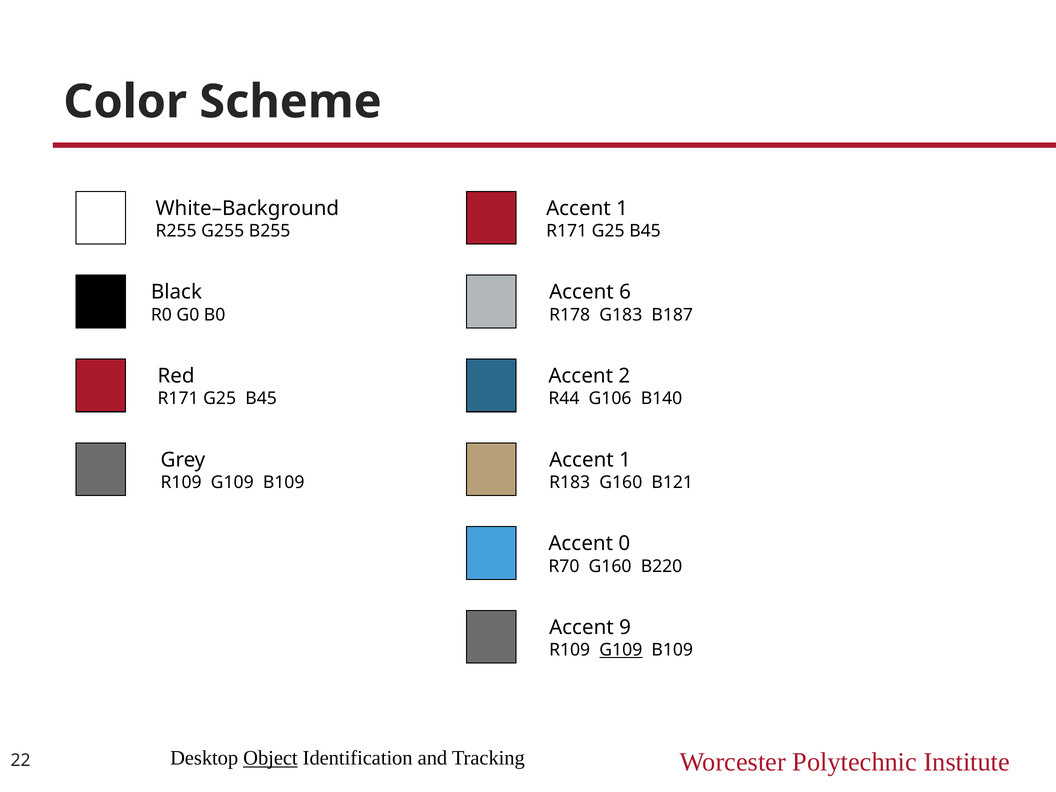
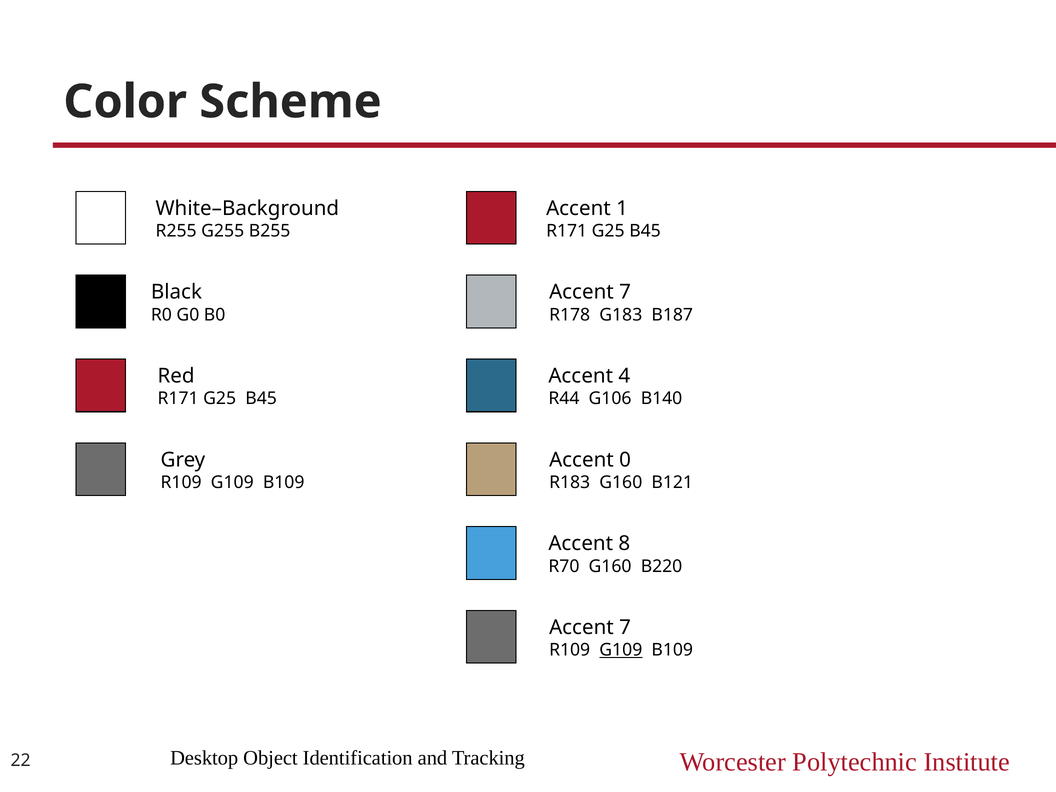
6: 6 -> 7 (625, 292)
2: 2 -> 4 (624, 376)
1: 1 -> 0 (625, 460)
0: 0 -> 8 (624, 544)
9: 9 -> 7 (625, 627)
Object underline: present -> none (270, 758)
